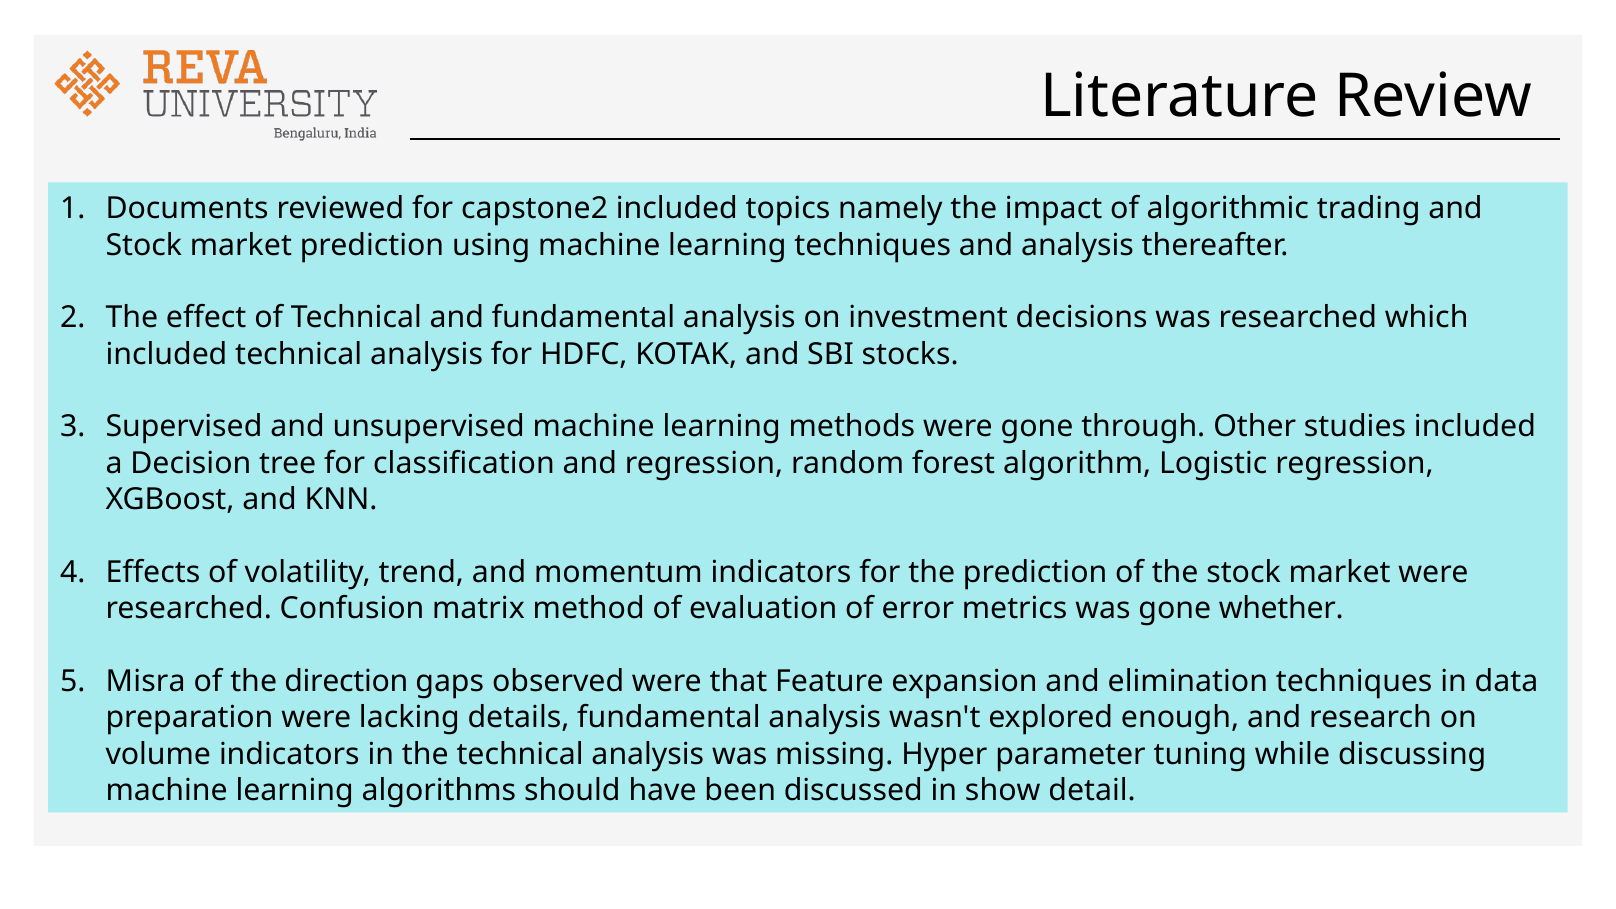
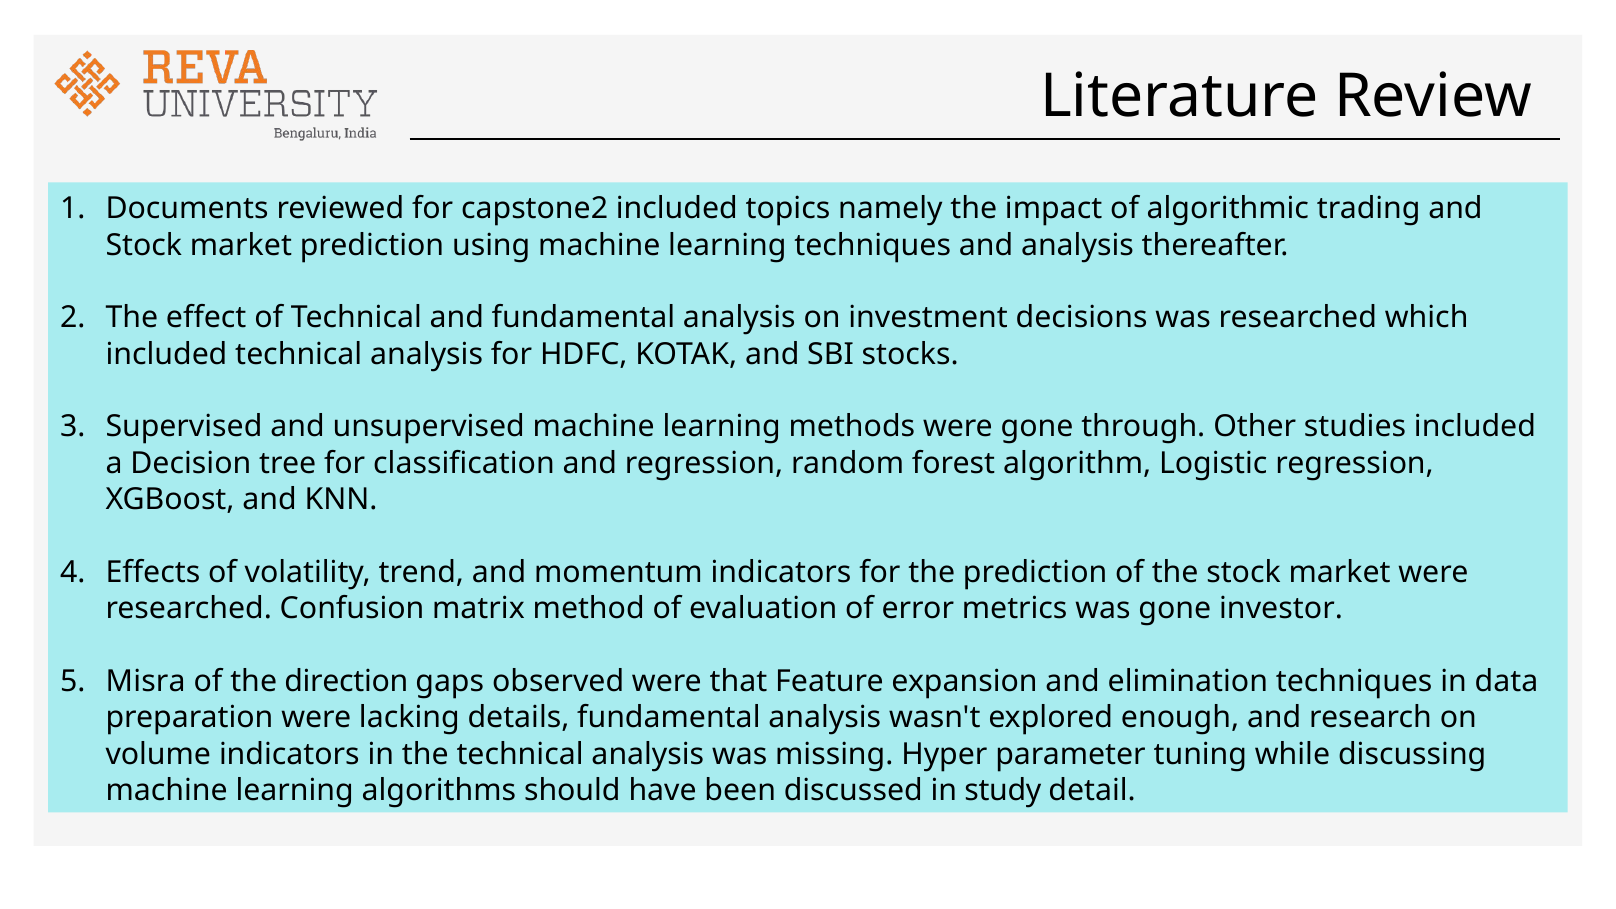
whether: whether -> investor (1281, 609)
show: show -> study (1003, 790)
